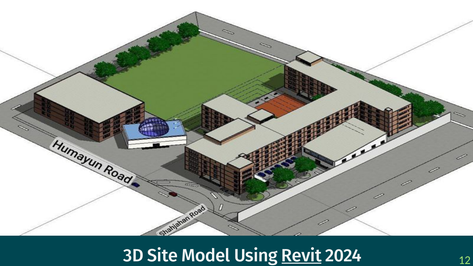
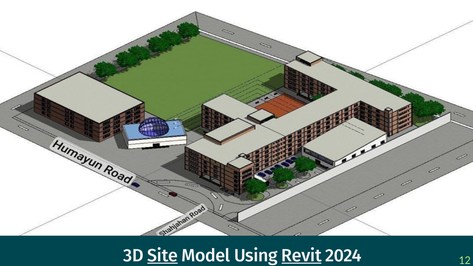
Site underline: none -> present (163, 256)
